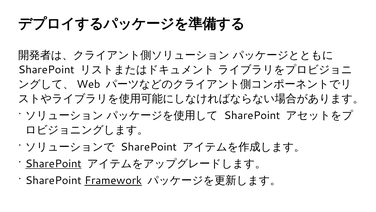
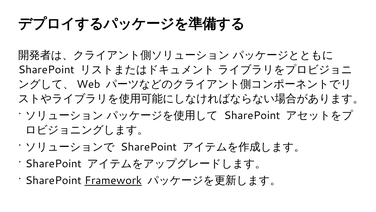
SharePoint underline: present -> none (53, 163)
